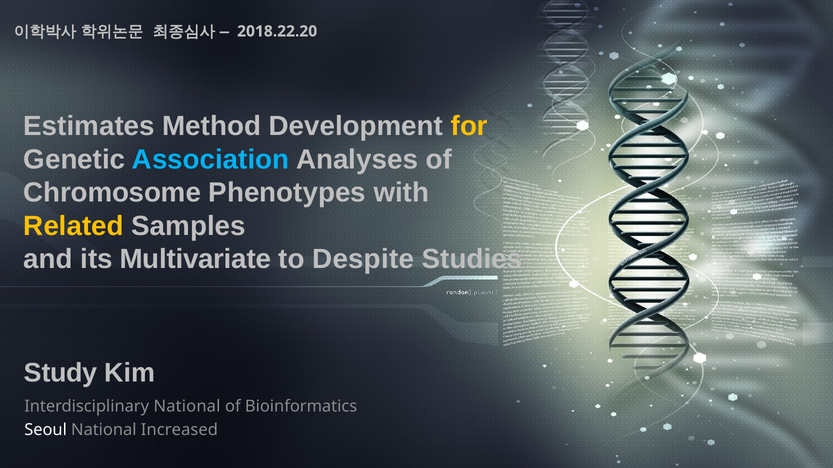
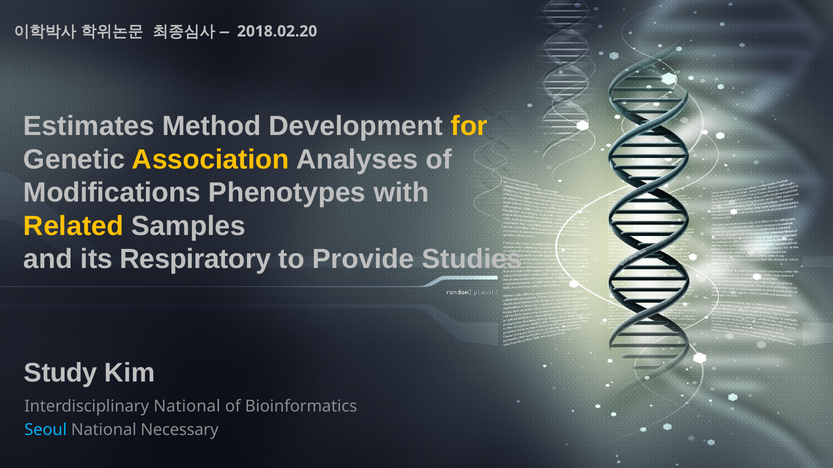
2018.22.20: 2018.22.20 -> 2018.02.20 (277, 31)
Association colour: light blue -> yellow (211, 160)
Chromosome: Chromosome -> Modifications (112, 193)
Multivariate: Multivariate -> Respiratory (195, 260)
Despite: Despite -> Provide (363, 260)
Seoul colour: white -> light blue (46, 430)
Increased: Increased -> Necessary (180, 430)
